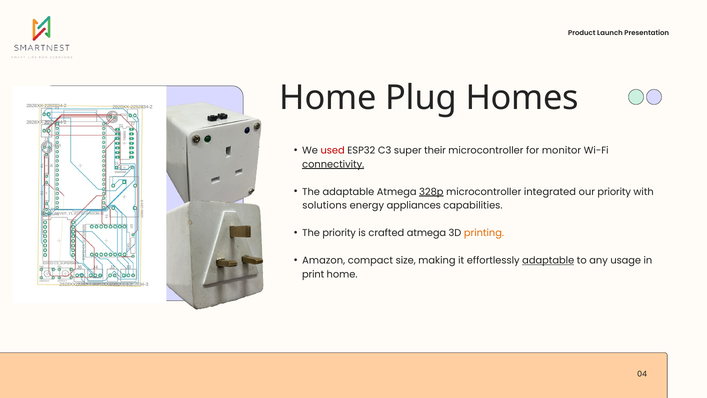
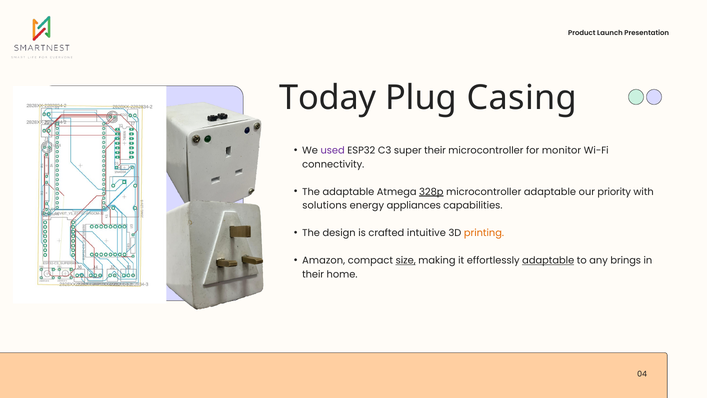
Home: Home -> Today (328, 98)
Homes: Homes -> Casing (522, 98)
used colour: red -> purple (333, 150)
connectivity underline: present -> none (333, 164)
microcontroller integrated: integrated -> adaptable (550, 192)
The priority: priority -> design (339, 233)
crafted atmega: atmega -> intuitive (426, 233)
size underline: none -> present (406, 260)
usage: usage -> brings (626, 260)
print: print -> their (313, 274)
